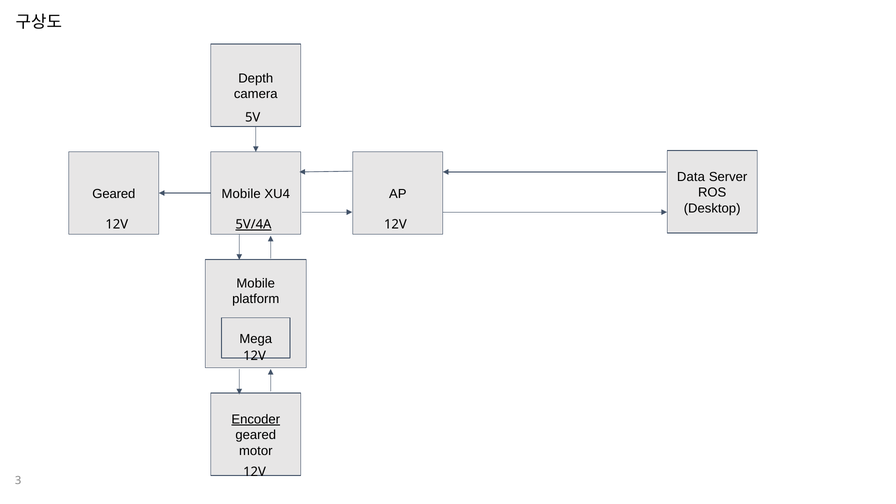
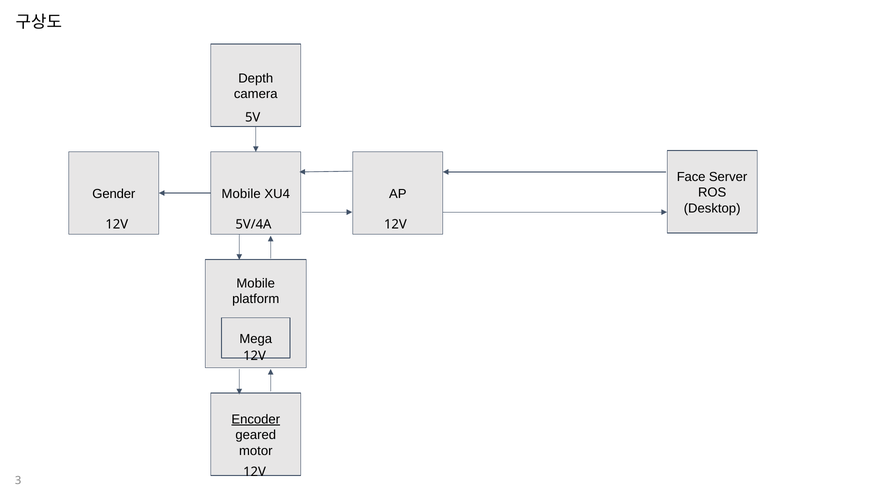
Data: Data -> Face (691, 177)
Geared: Geared -> Gender (114, 194)
5V/4A underline: present -> none (253, 224)
